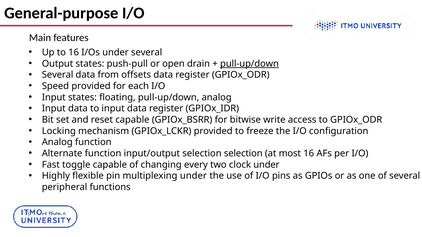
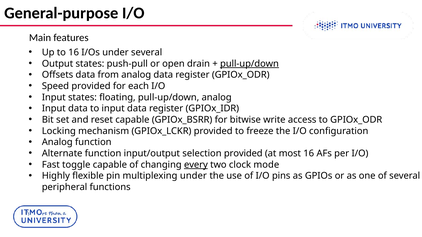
Several: Several -> Offsets (58, 75)
from offsets: offsets -> analog (136, 75)
selection selection: selection -> provided (243, 154)
every underline: none -> present (196, 165)
clock under: under -> mode (266, 165)
